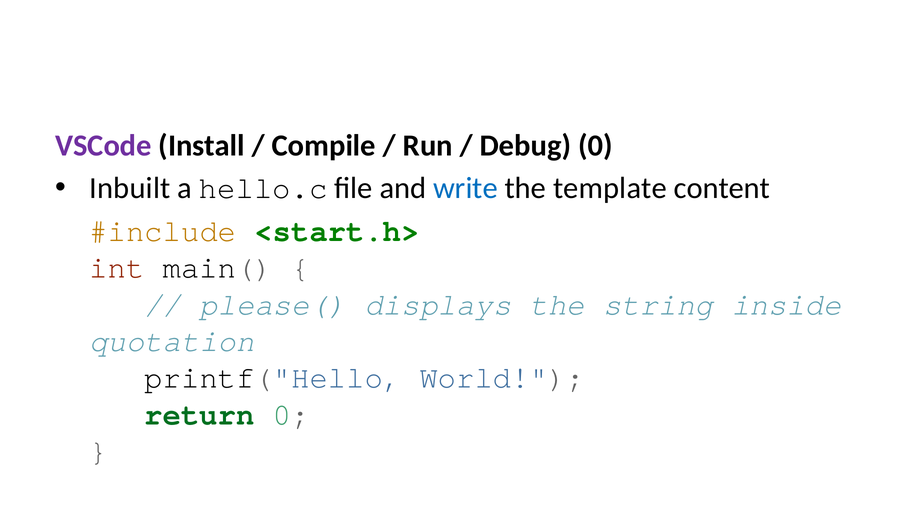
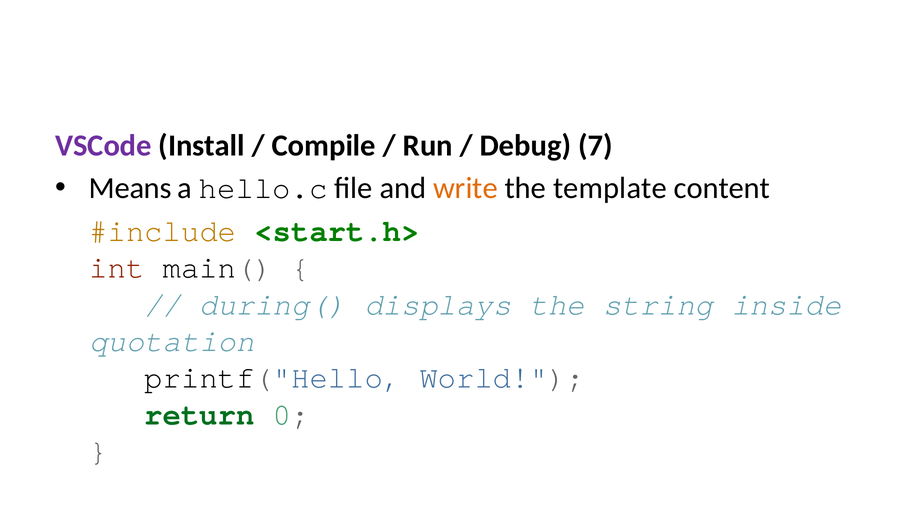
Debug 0: 0 -> 7 (595, 145)
Inbuilt: Inbuilt -> Means (130, 188)
write colour: blue -> orange (465, 188)
please(: please( -> during( (273, 304)
